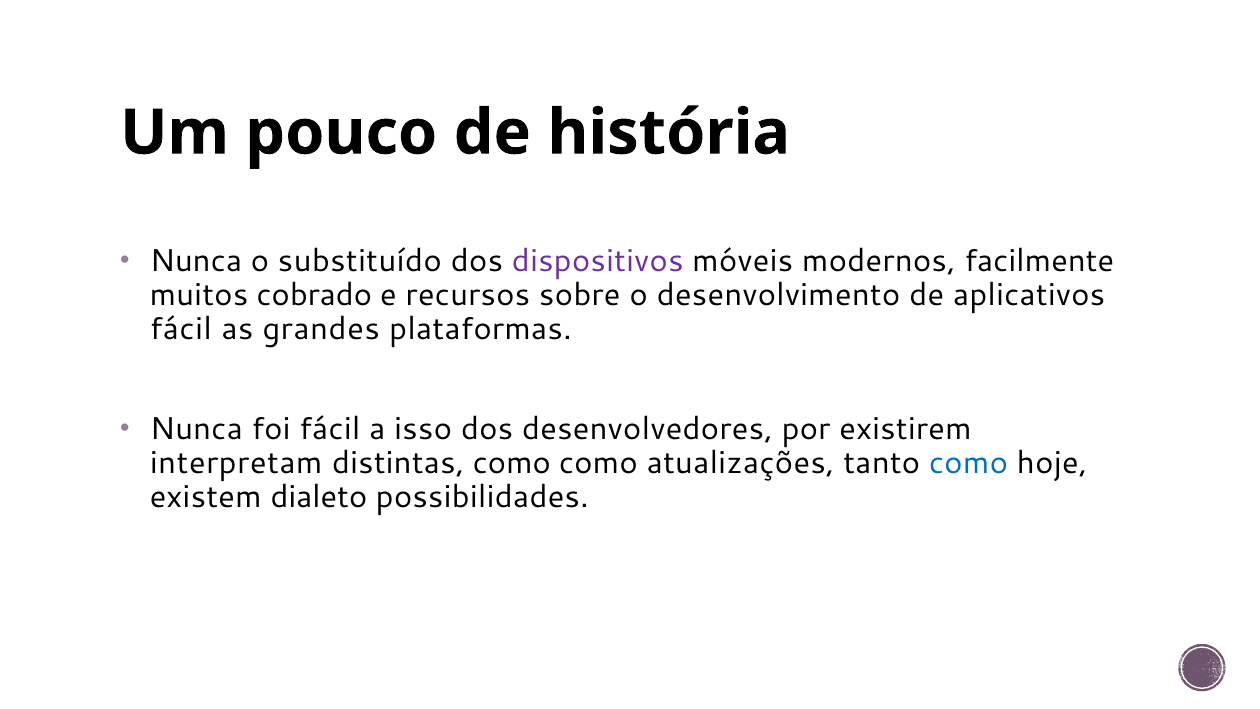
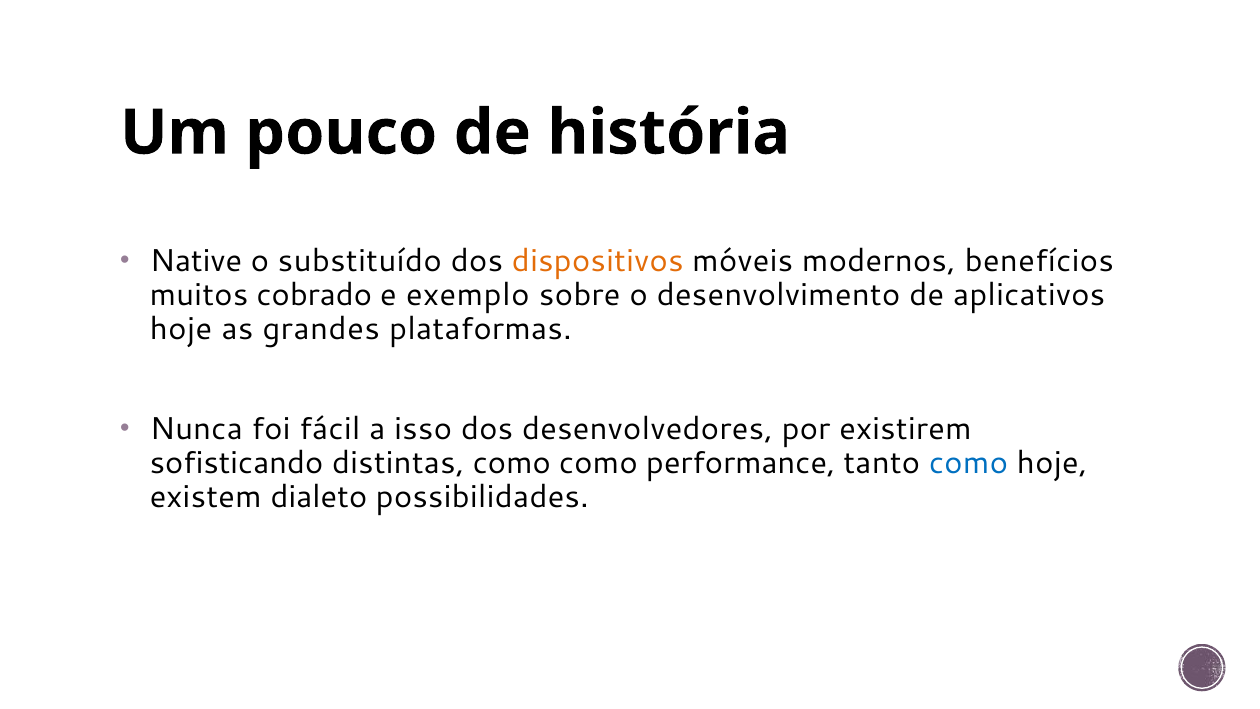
Nunca: Nunca -> Native (196, 261)
dispositivos colour: purple -> orange (598, 261)
facilmente: facilmente -> benefícios (1039, 261)
recursos: recursos -> exemplo (468, 295)
fácil: fácil -> hoje (181, 329)
interpretam: interpretam -> sofisticando (237, 463)
atualizações: atualizações -> performance (741, 463)
